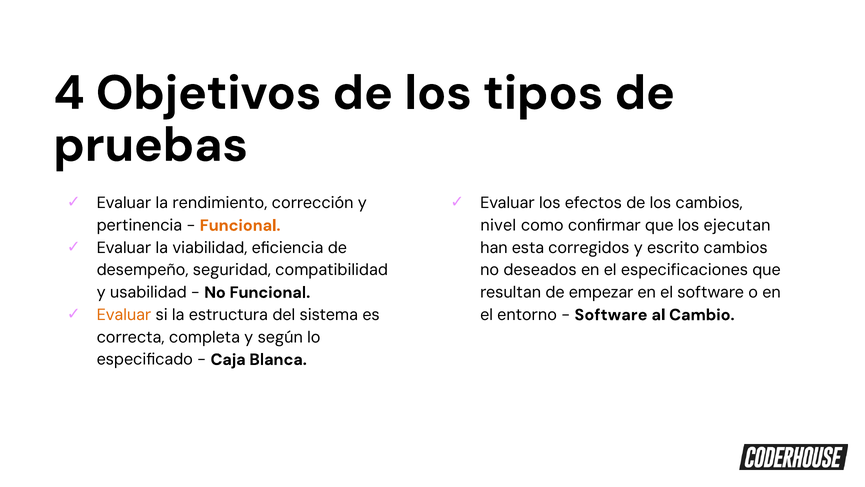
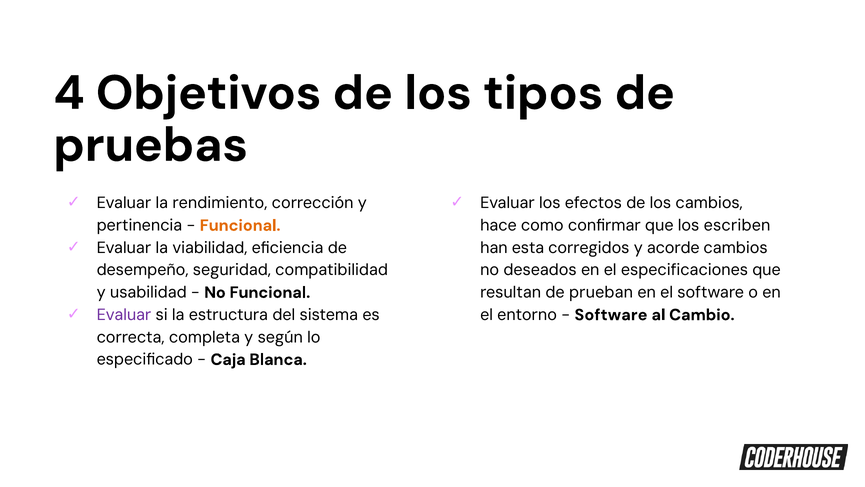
nivel: nivel -> hace (498, 225)
ejecutan: ejecutan -> escriben (737, 225)
escrito: escrito -> acorde (673, 248)
empezar: empezar -> prueban (601, 292)
Evaluar colour: orange -> purple (124, 315)
